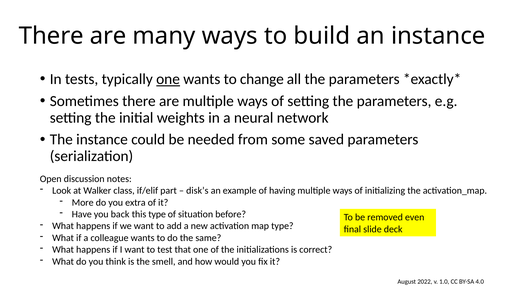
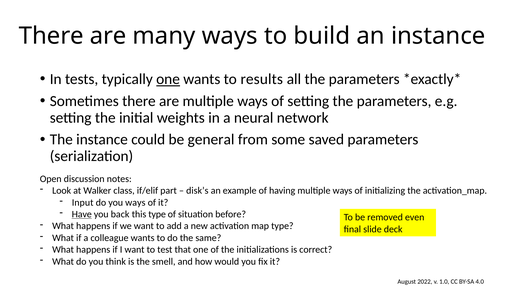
change: change -> results (262, 79)
needed: needed -> general (211, 139)
More: More -> Input (83, 202)
you extra: extra -> ways (135, 202)
Have underline: none -> present (82, 214)
